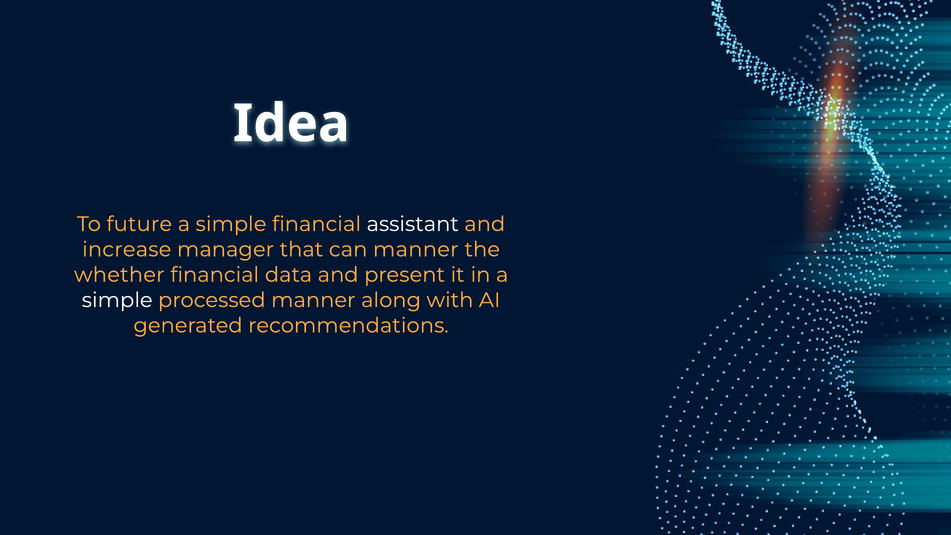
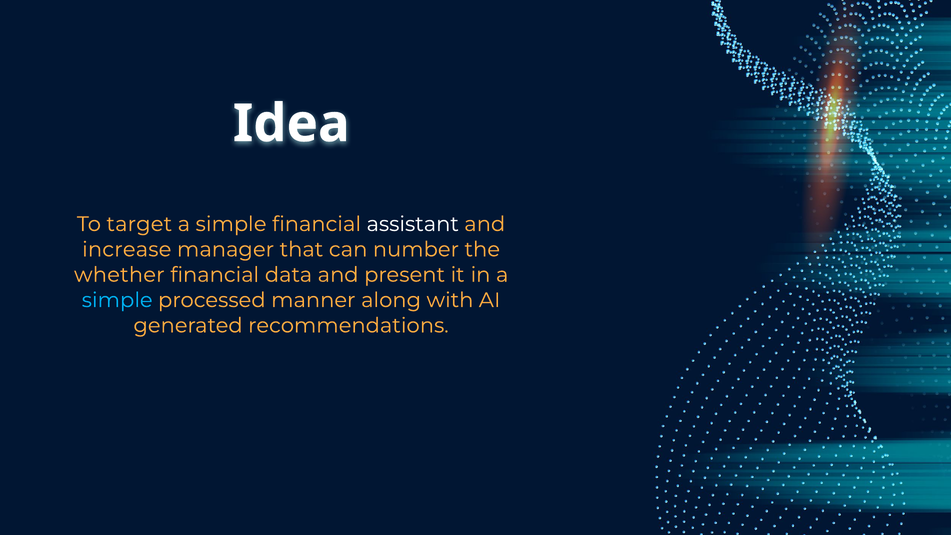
future: future -> target (139, 224)
can manner: manner -> number (416, 249)
simple colour: white -> light blue (117, 300)
